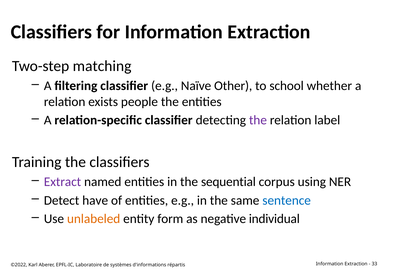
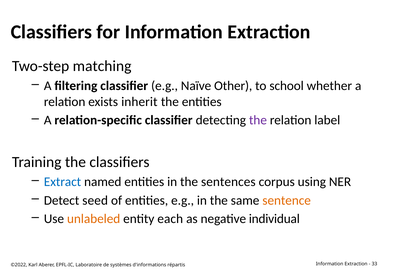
people: people -> inherit (139, 102)
Extract colour: purple -> blue (63, 182)
sequential: sequential -> sentences (228, 182)
have: have -> seed (95, 200)
sentence colour: blue -> orange (287, 200)
form: form -> each (170, 219)
